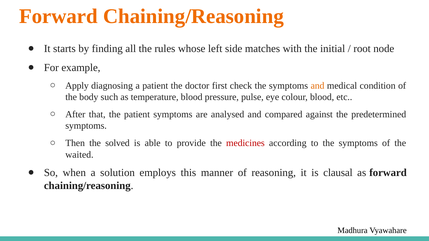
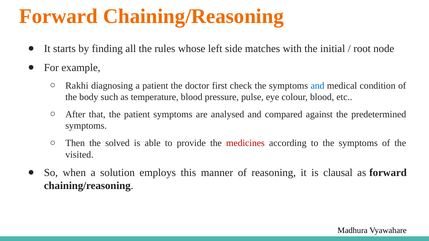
Apply: Apply -> Rakhi (77, 86)
and colour: orange -> blue (318, 86)
waited: waited -> visited (79, 155)
